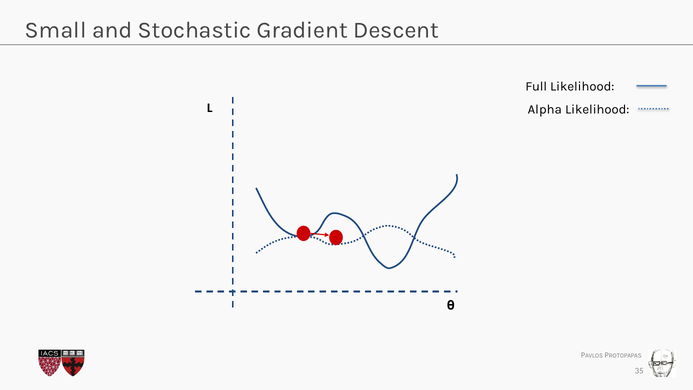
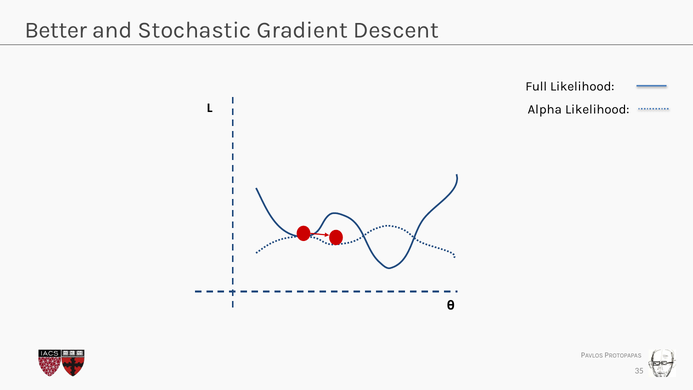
Small: Small -> Better (56, 30)
